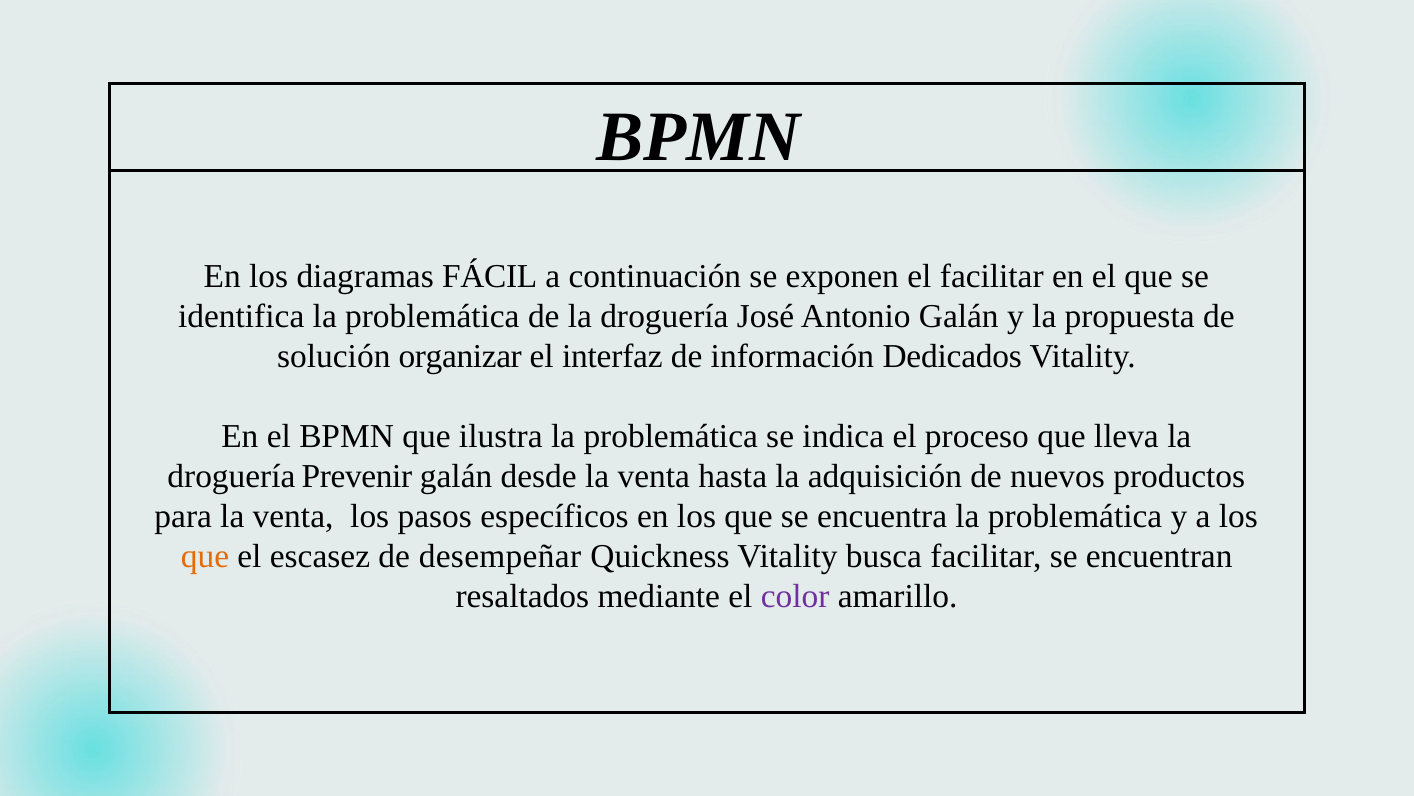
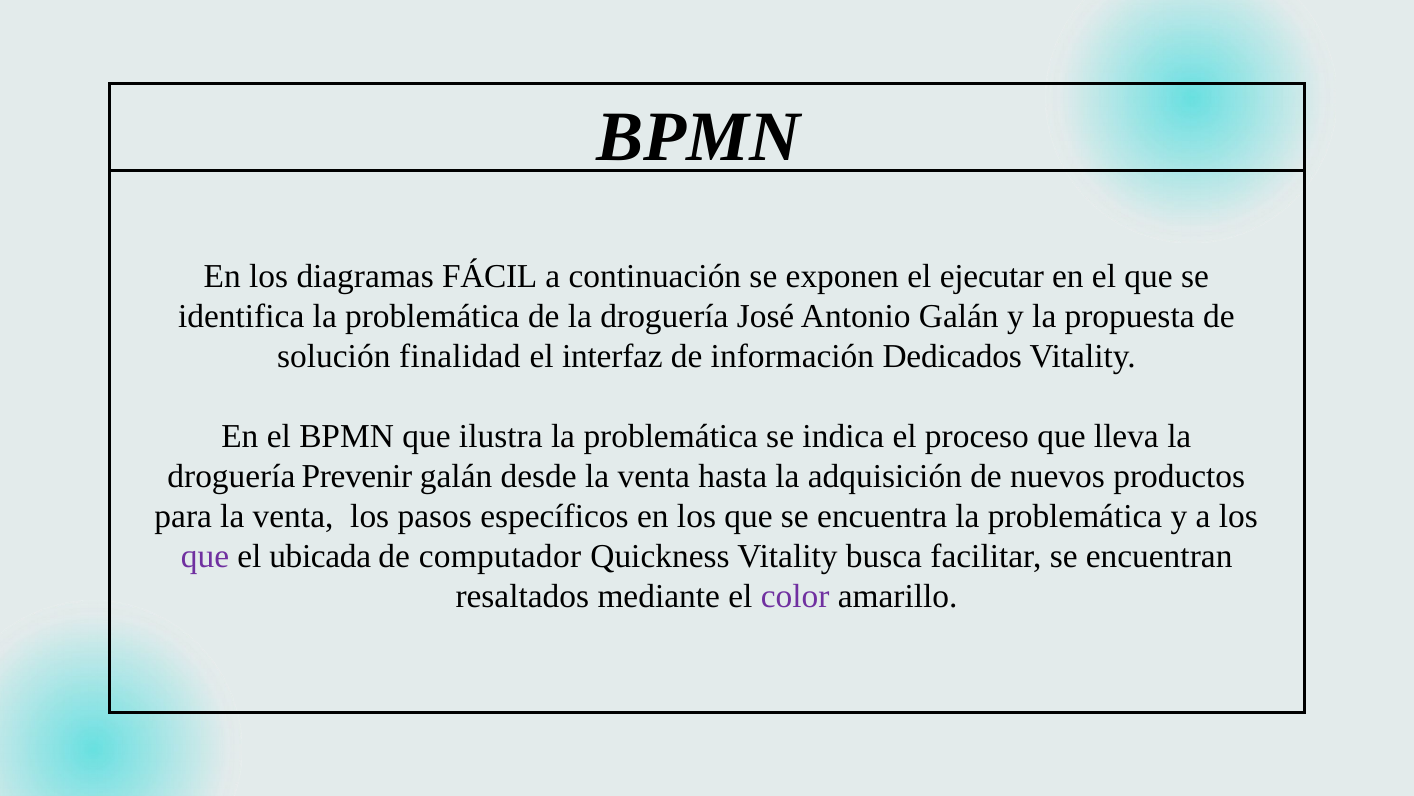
el facilitar: facilitar -> ejecutar (992, 276)
organizar: organizar -> finalidad (460, 356)
que colour: orange -> purple (205, 556)
escasez: escasez -> ubicada (320, 556)
desempeñar: desempeñar -> computador (500, 556)
